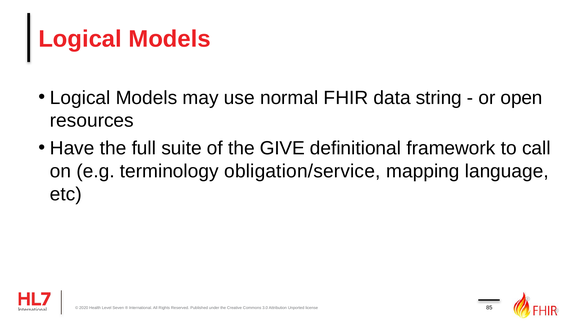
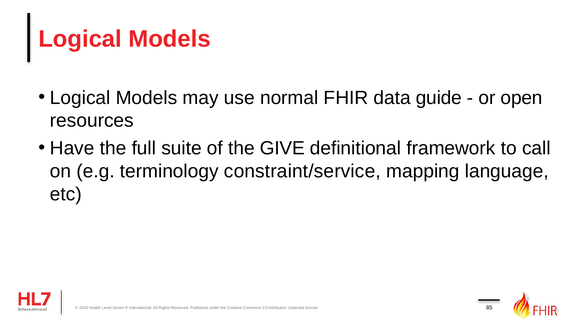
string: string -> guide (439, 98)
obligation/service: obligation/service -> constraint/service (302, 171)
